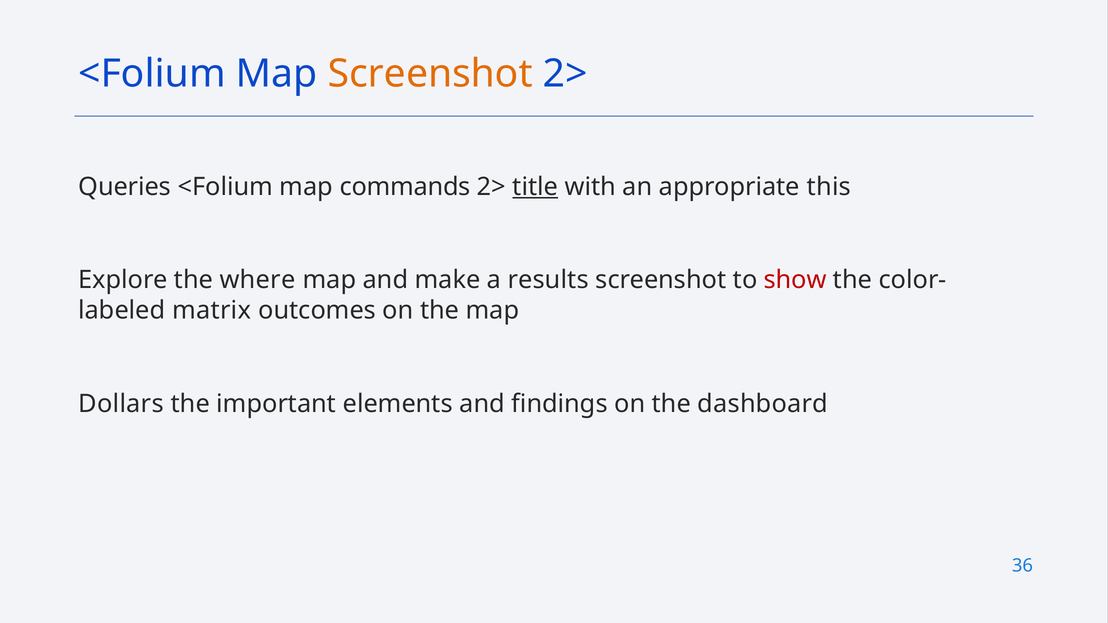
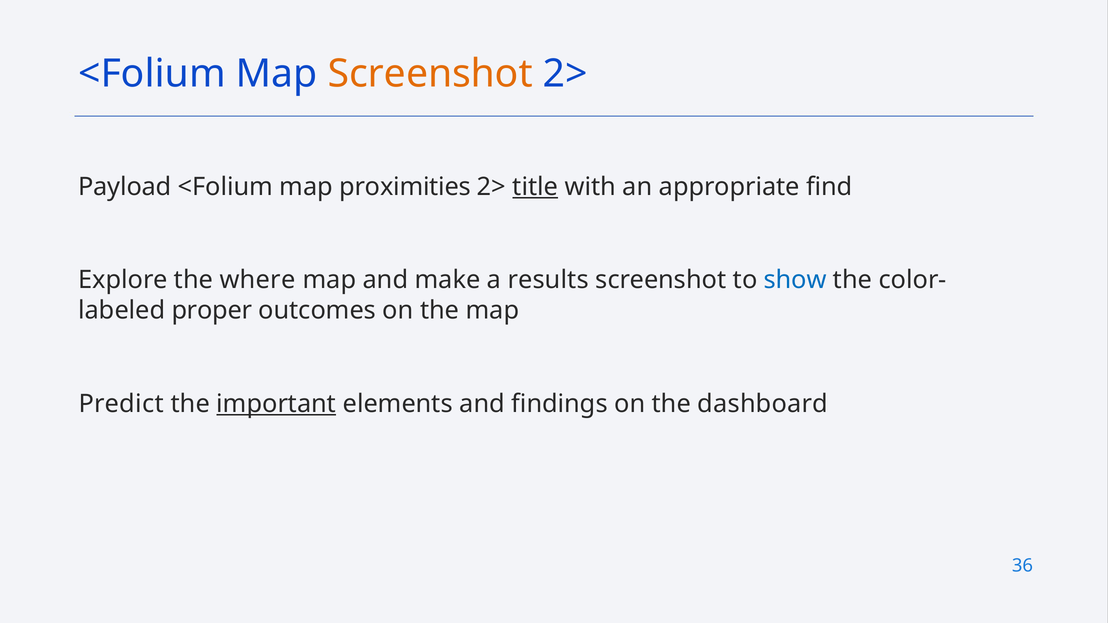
Queries: Queries -> Payload (125, 187)
commands: commands -> proximities (405, 187)
this: this -> find (829, 187)
show colour: red -> blue (795, 280)
matrix: matrix -> proper (212, 311)
Dollars: Dollars -> Predict (121, 404)
important underline: none -> present (276, 404)
